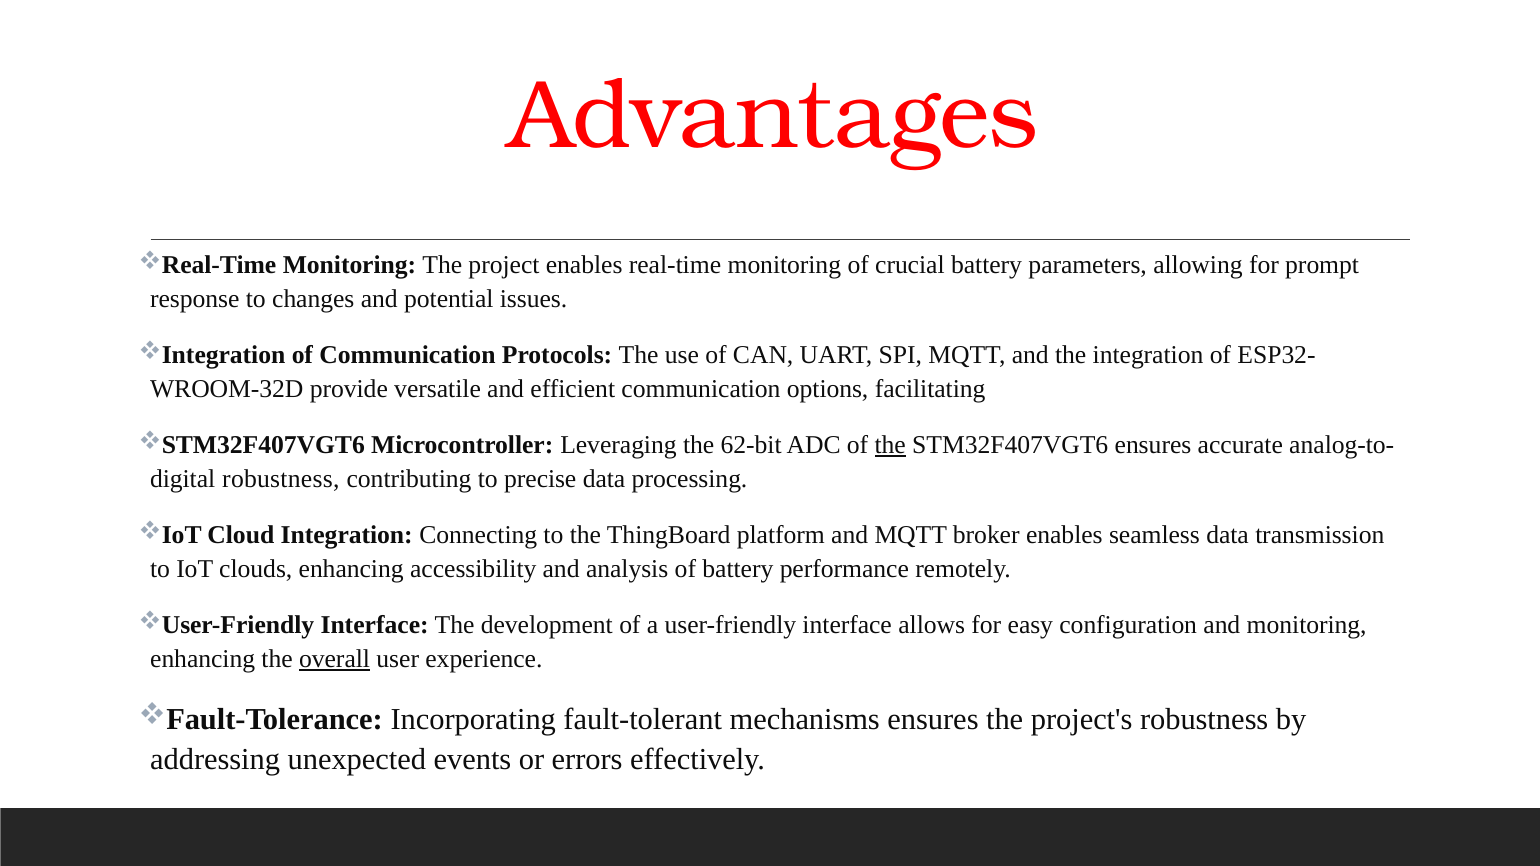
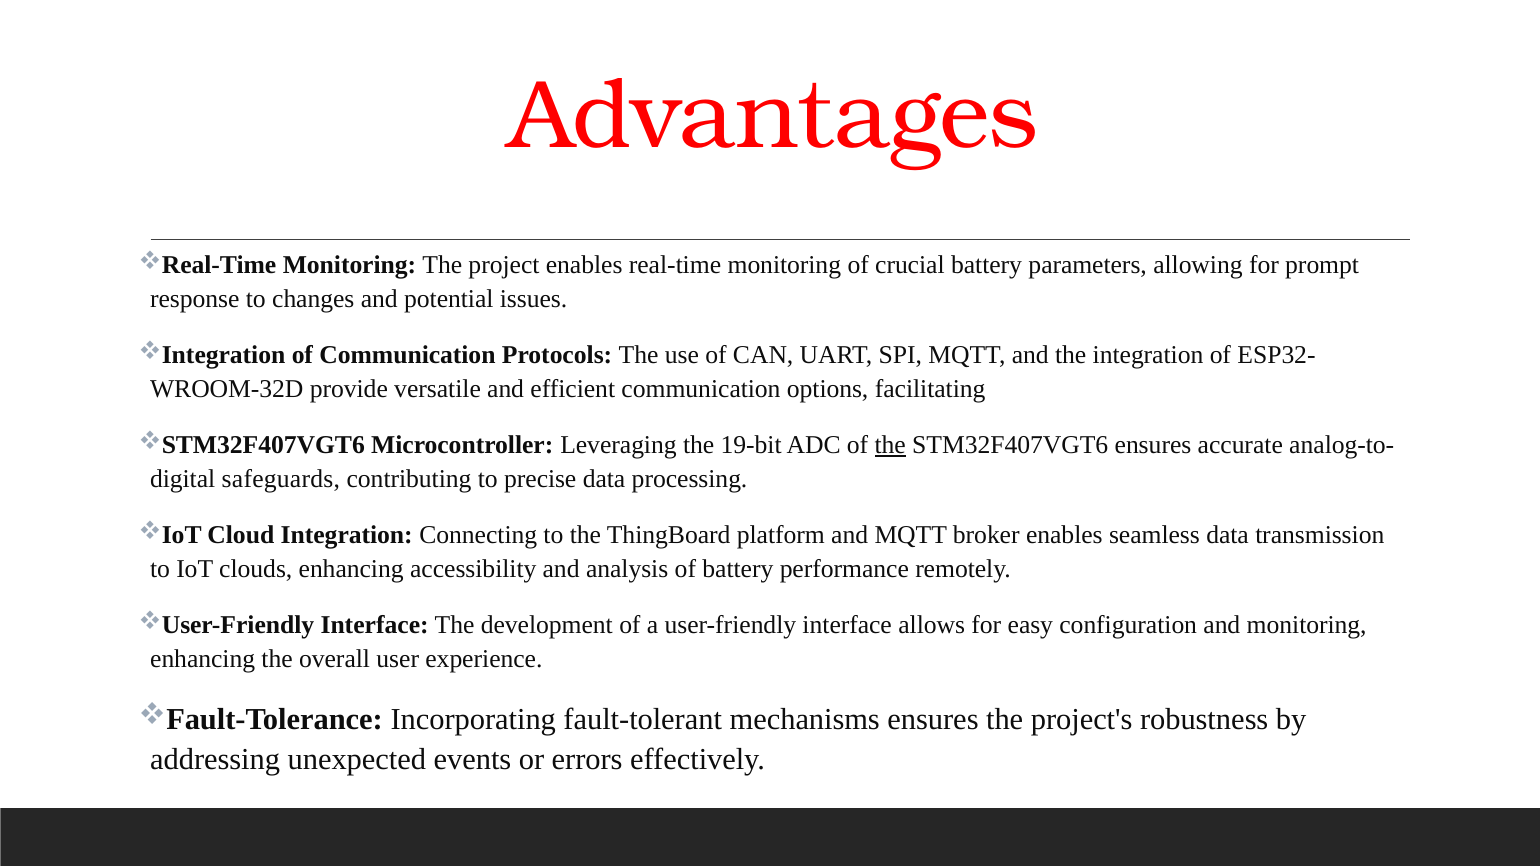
62-bit: 62-bit -> 19-bit (751, 445)
robustness: robustness -> safeguards (281, 479)
overall underline: present -> none (335, 659)
